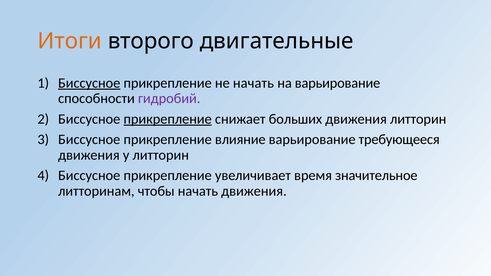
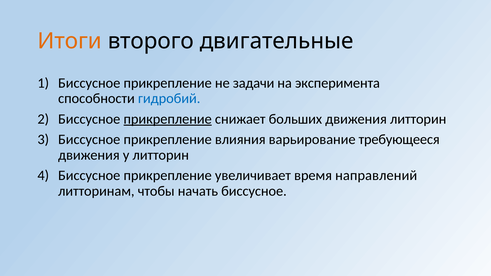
Биссусное underline: present -> none (89, 83)
не начать: начать -> задачи (254, 83)
на варьирование: варьирование -> эксперимента (337, 83)
гидробий colour: purple -> blue (169, 98)
влияние: влияние -> влияния (240, 140)
значительное: значительное -> направлений (376, 176)
начать движения: движения -> биссусное (254, 191)
